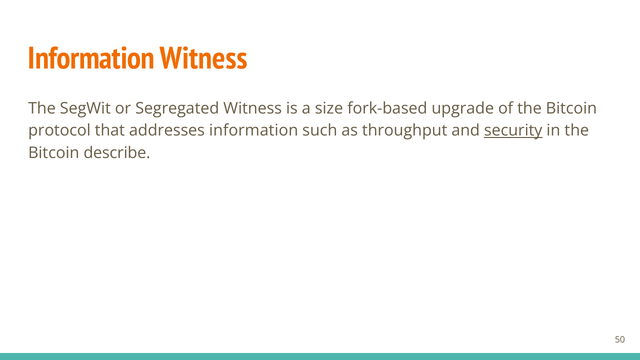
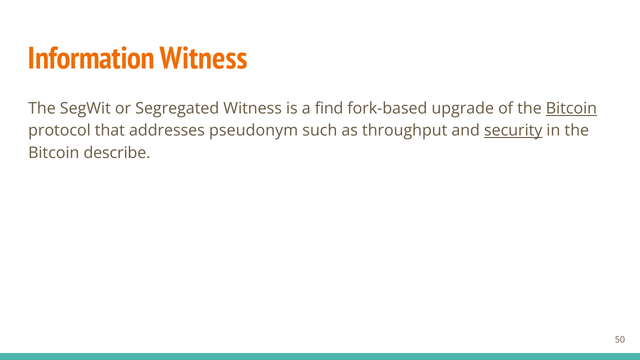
size: size -> find (329, 109)
Bitcoin underline: none -> present (571, 109)
addresses information: information -> pseudonym (254, 131)
